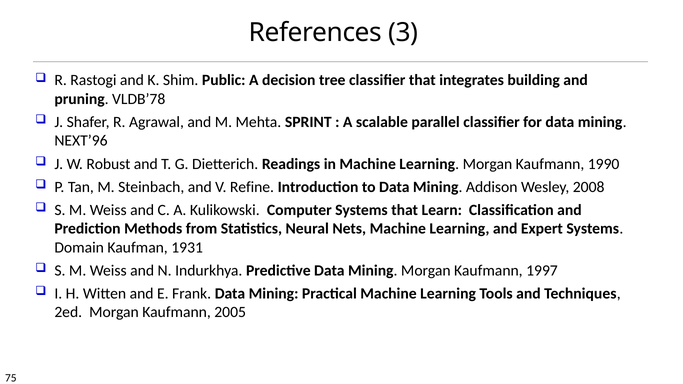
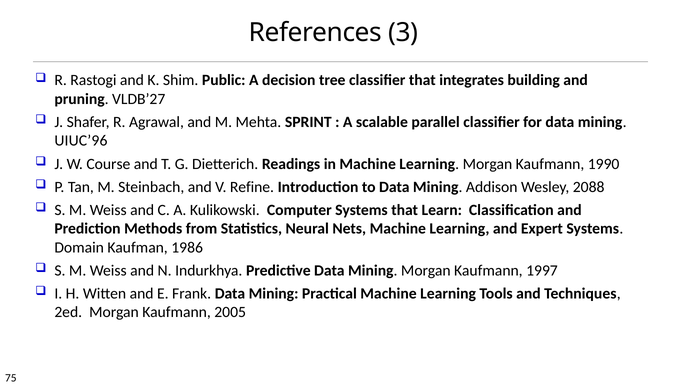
VLDB’78: VLDB’78 -> VLDB’27 (139, 99)
NEXT’96: NEXT’96 -> UIUC’96 (81, 141)
Robust: Robust -> Course (108, 164)
2008: 2008 -> 2088 (589, 187)
1931: 1931 -> 1986 (187, 248)
